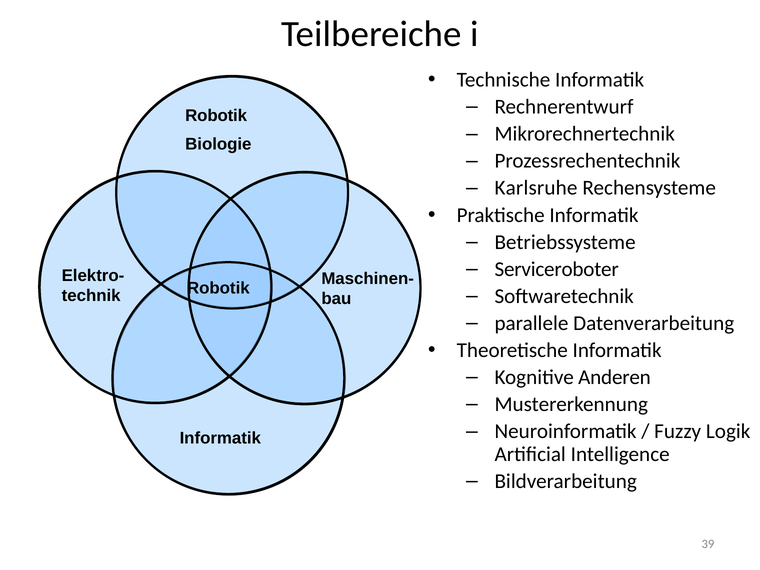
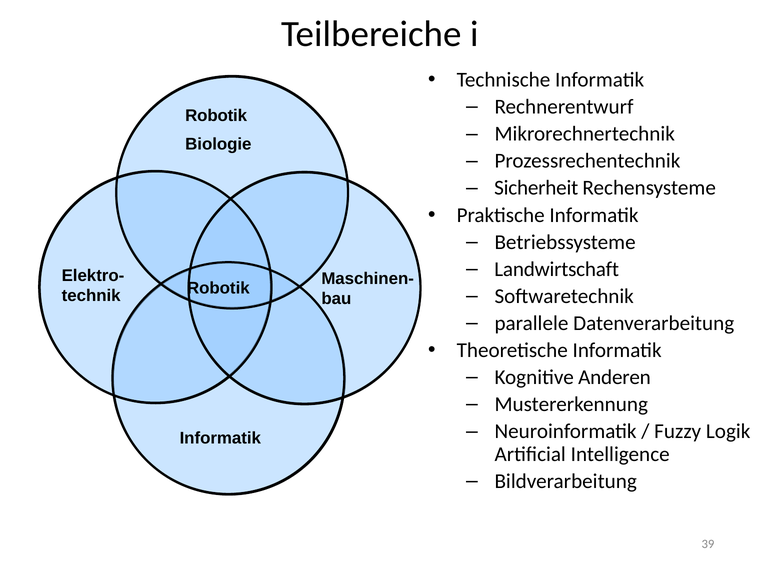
Karlsruhe: Karlsruhe -> Sicherheit (536, 188)
Serviceroboter: Serviceroboter -> Landwirtschaft (557, 269)
